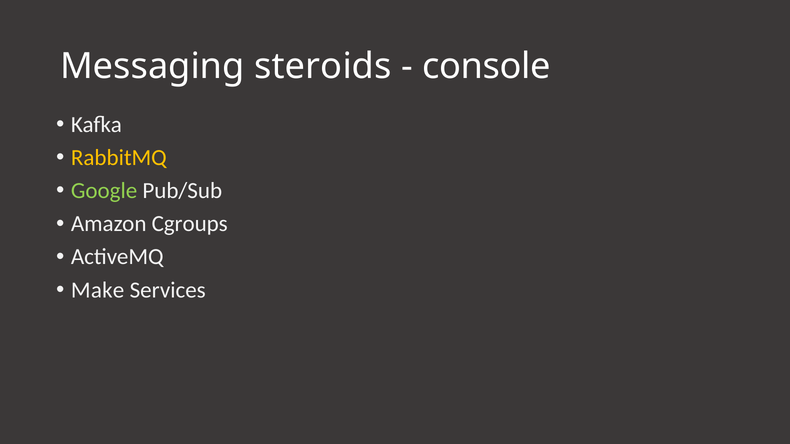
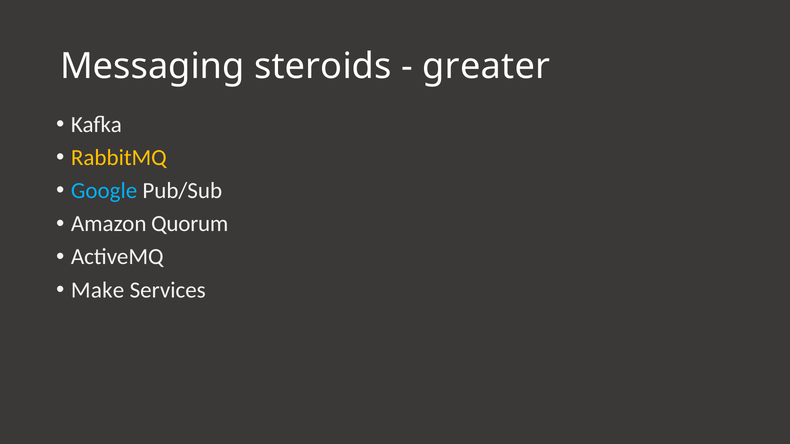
console: console -> greater (486, 66)
Google colour: light green -> light blue (104, 191)
Cgroups: Cgroups -> Quorum (190, 224)
